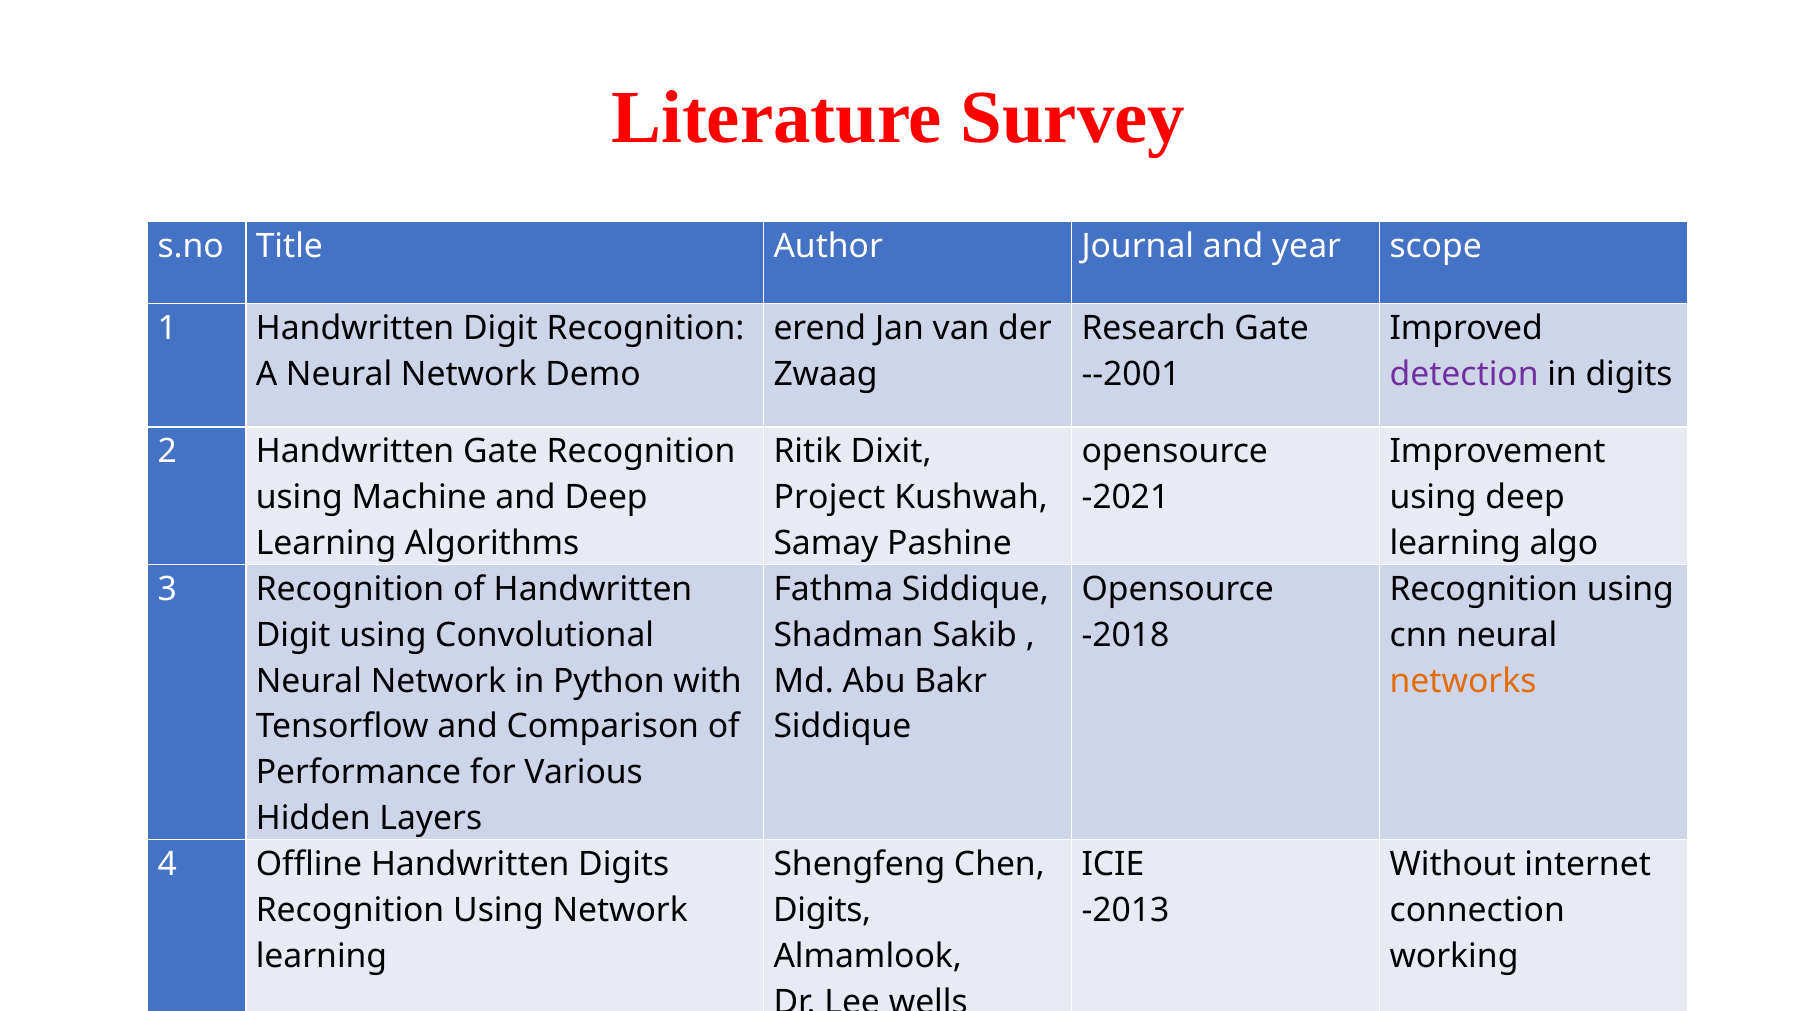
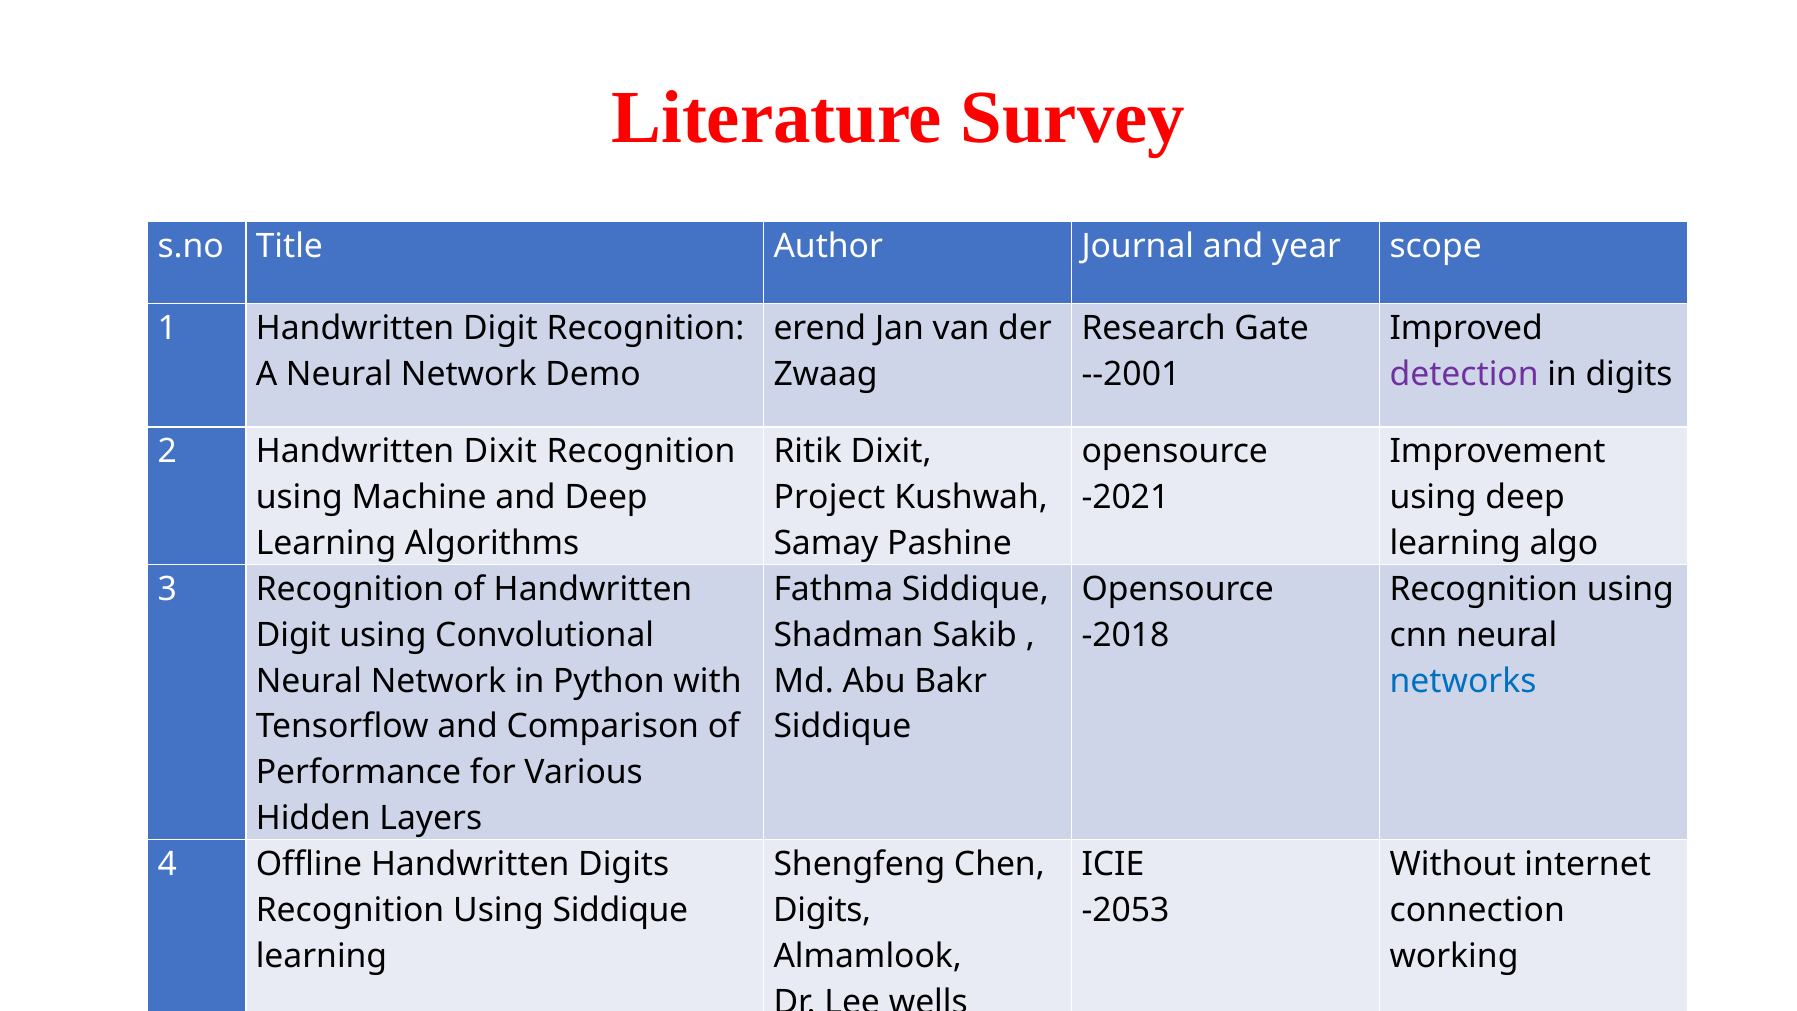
Handwritten Gate: Gate -> Dixit (500, 452)
networks colour: orange -> blue (1463, 681)
Using Network: Network -> Siddique (620, 910)
-2013: -2013 -> -2053 (1125, 910)
